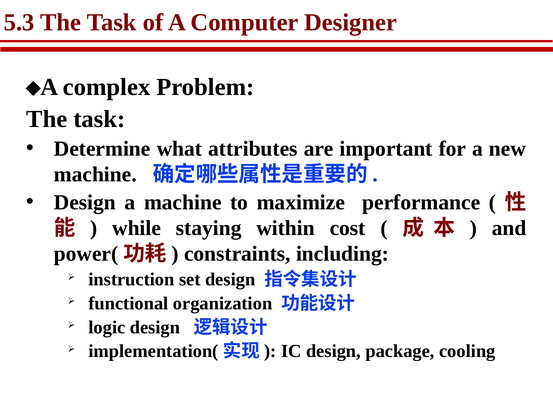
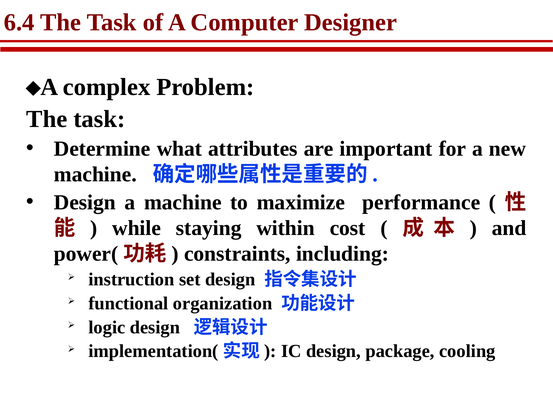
5.3: 5.3 -> 6.4 (19, 22)
